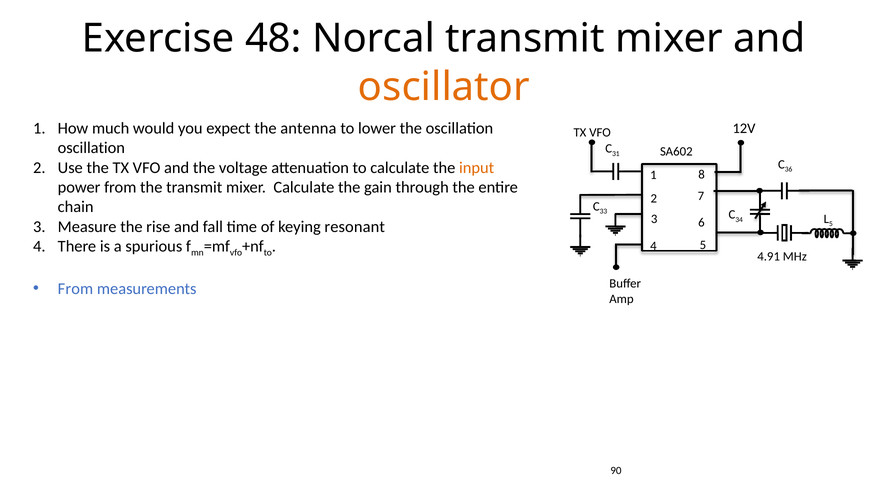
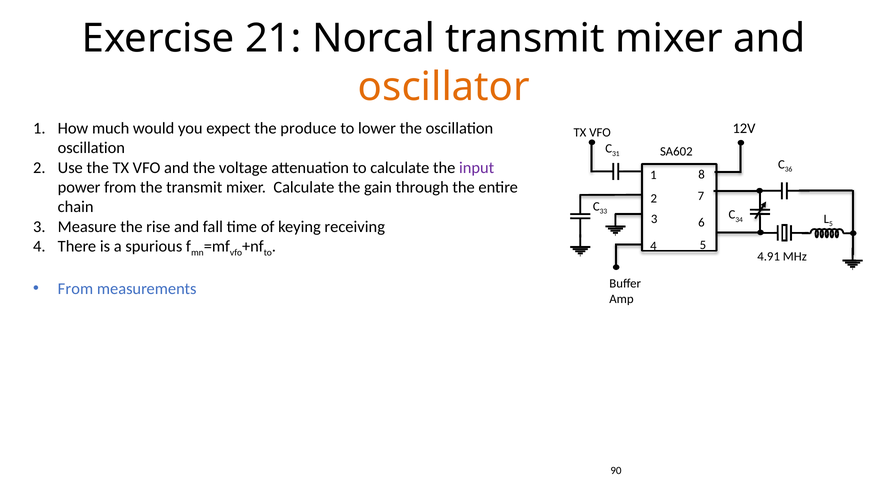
48: 48 -> 21 (273, 39)
antenna: antenna -> produce (308, 128)
input colour: orange -> purple (477, 168)
resonant: resonant -> receiving (355, 227)
